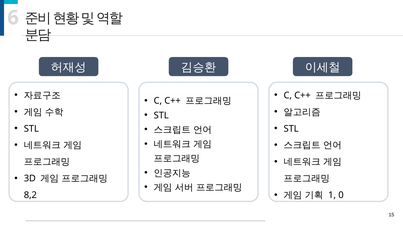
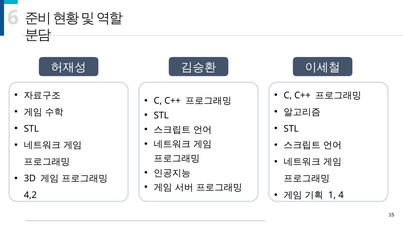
0: 0 -> 4 (341, 195)
8,2: 8,2 -> 4,2 (30, 195)
